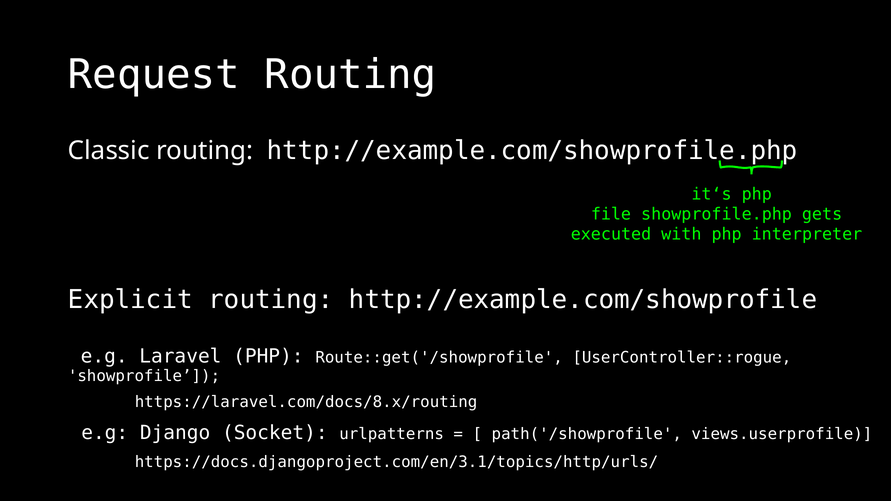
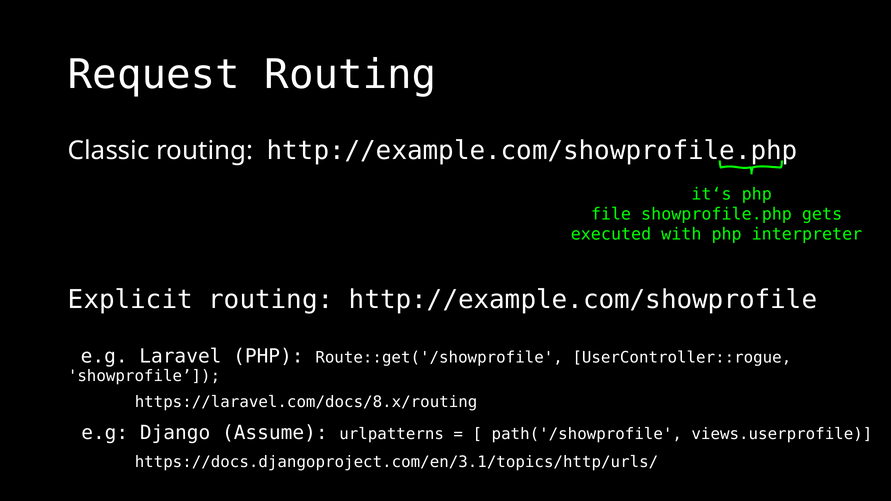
Socket: Socket -> Assume (275, 433)
